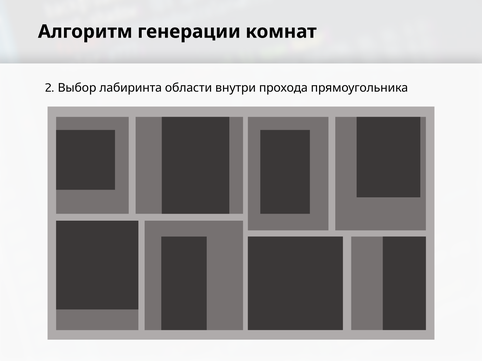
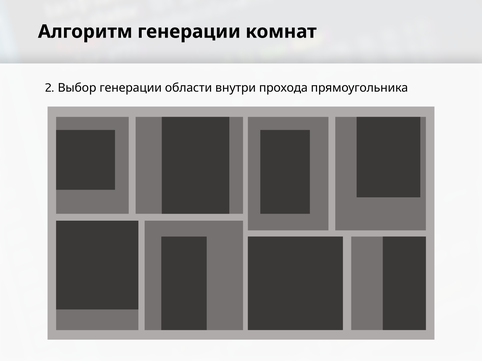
Выбор лабиринта: лабиринта -> генерации (131, 88)
